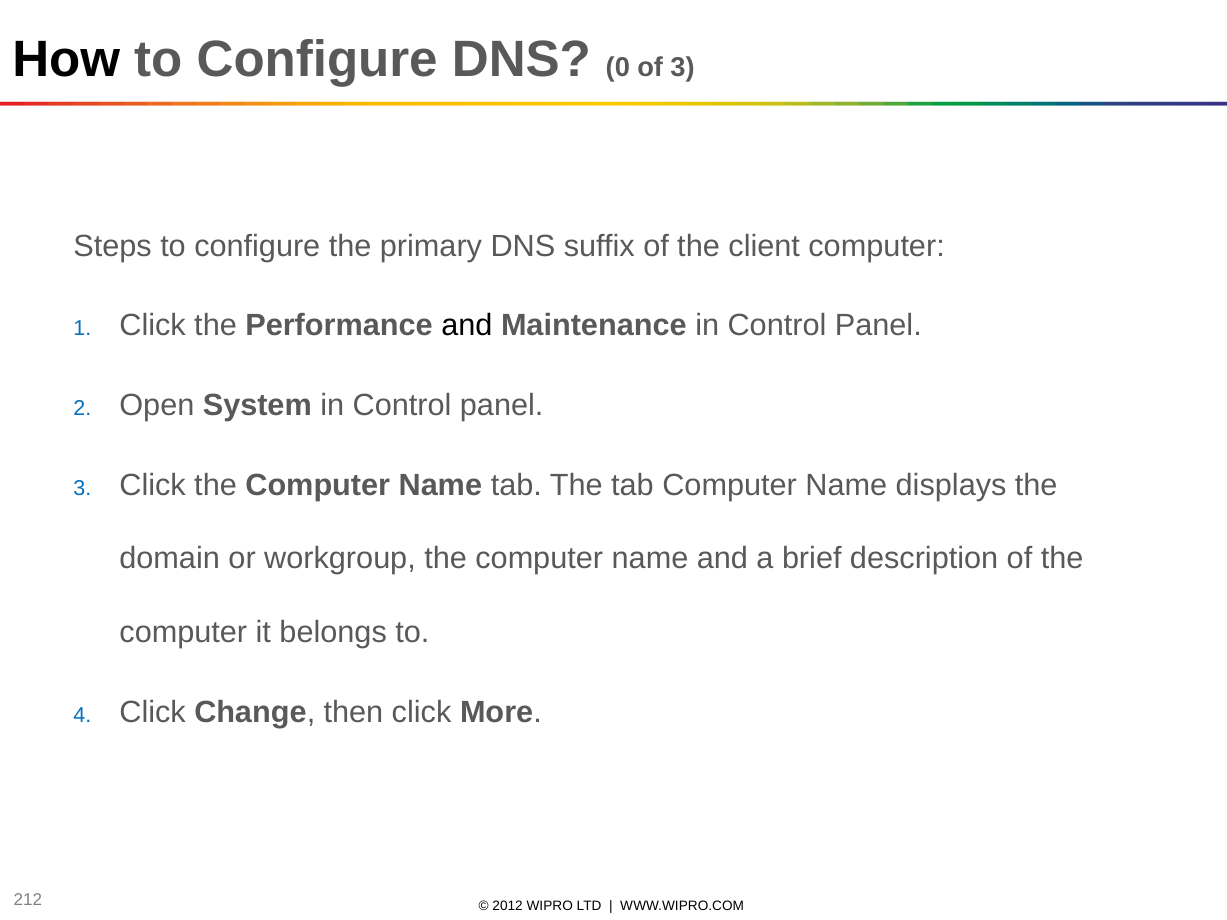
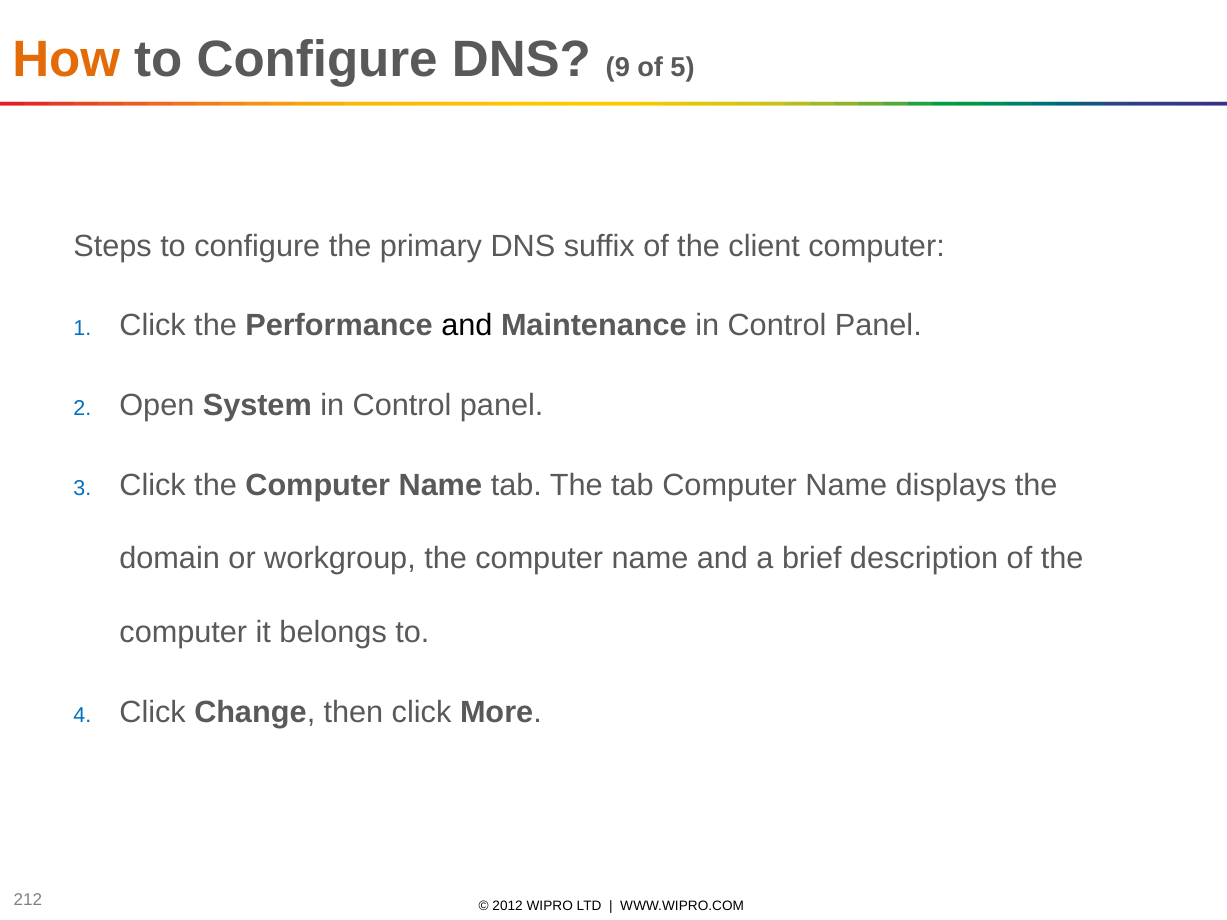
How colour: black -> orange (66, 60)
0: 0 -> 9 (618, 68)
of 3: 3 -> 5 (683, 68)
